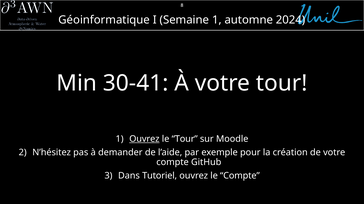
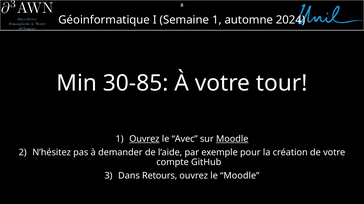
30-41: 30-41 -> 30-85 (136, 83)
le Tour: Tour -> Avec (185, 139)
Moodle underline: none -> present (232, 139)
Tutoriel: Tutoriel -> Retours (160, 176)
le Compte: Compte -> Moodle (240, 176)
